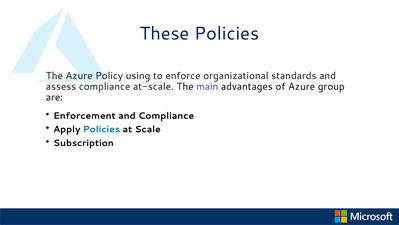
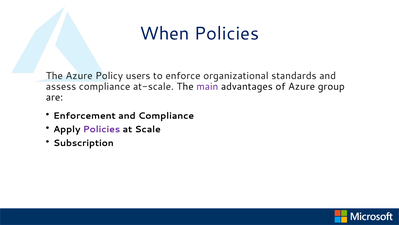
These: These -> When (165, 34)
using: using -> users (138, 76)
Policies colour: blue -> purple (102, 129)
